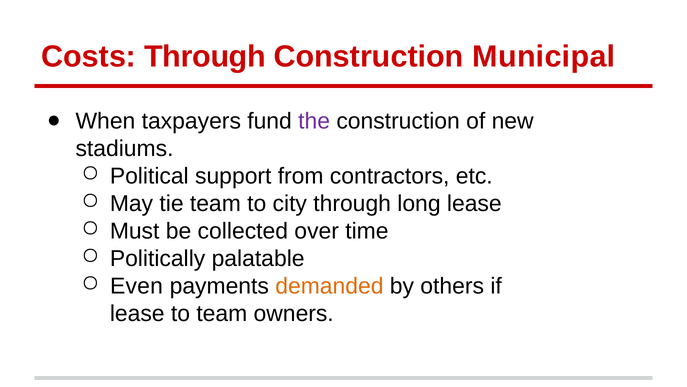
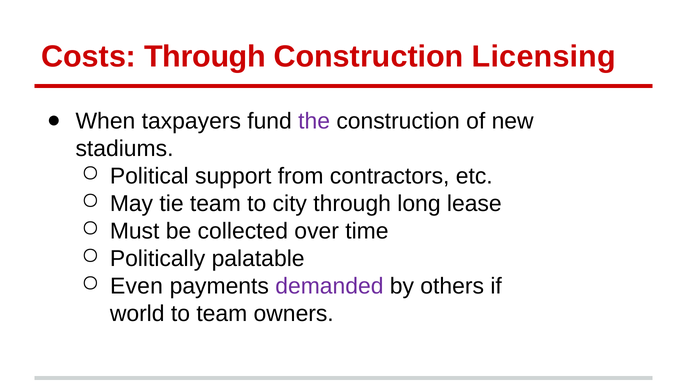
Municipal: Municipal -> Licensing (544, 57)
demanded colour: orange -> purple (329, 286)
lease: lease -> world (137, 313)
